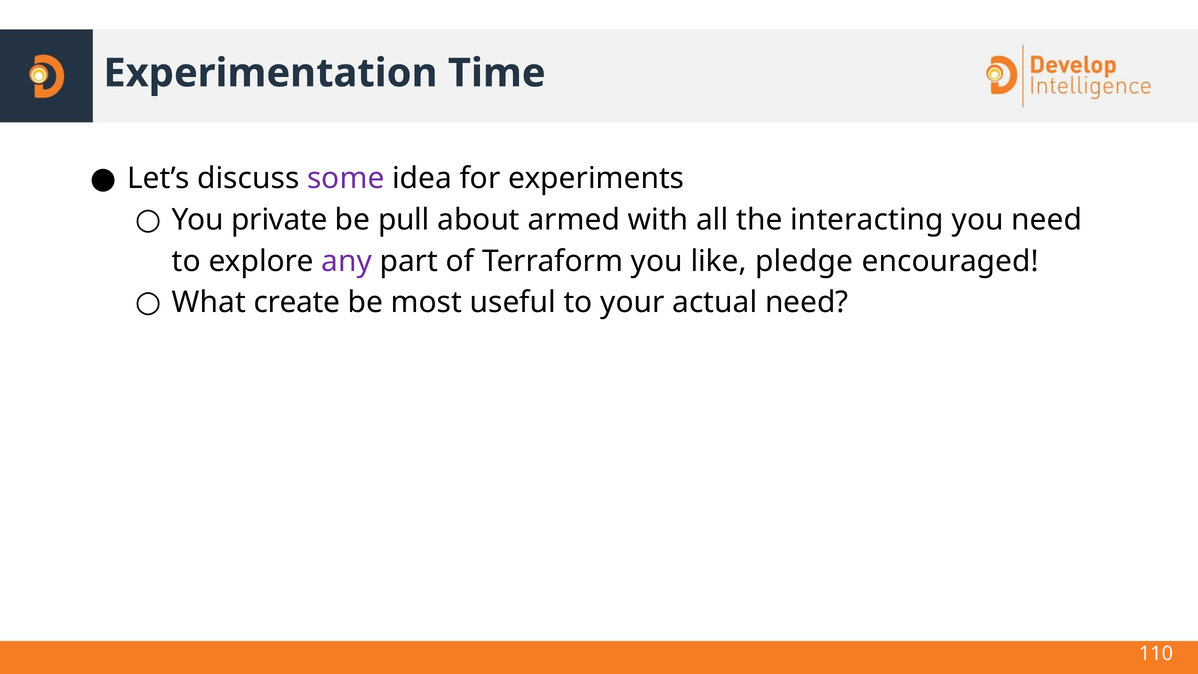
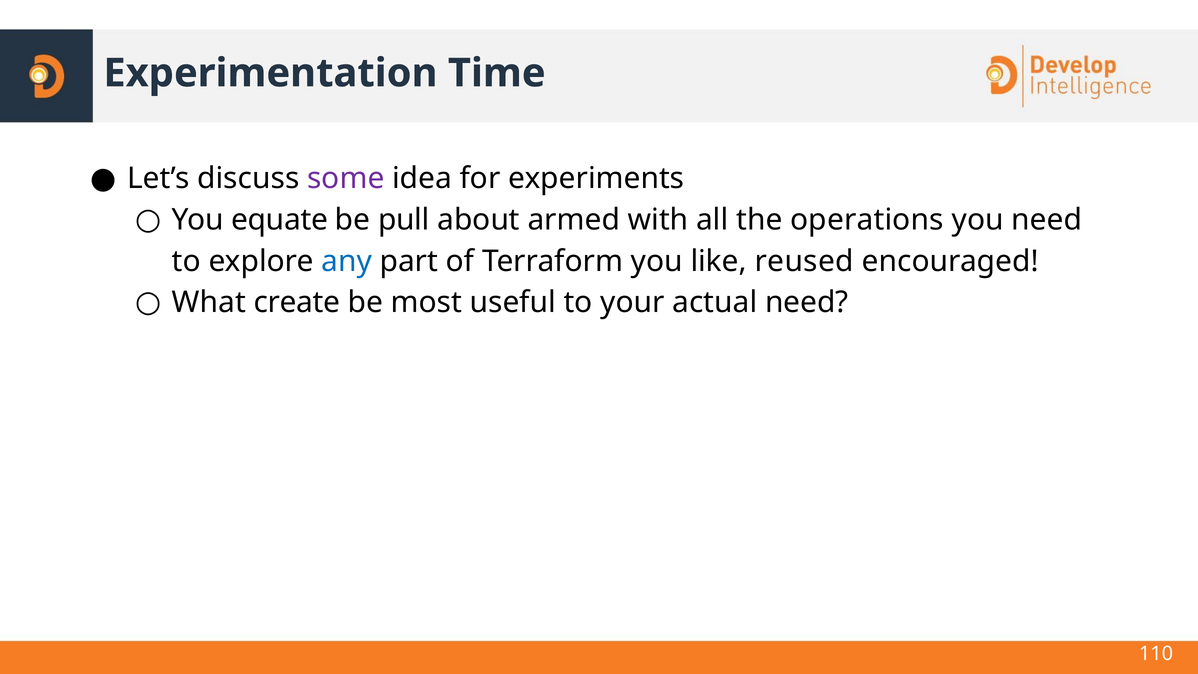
private: private -> equate (280, 220)
interacting: interacting -> operations (867, 220)
any colour: purple -> blue (347, 261)
pledge: pledge -> reused (804, 261)
